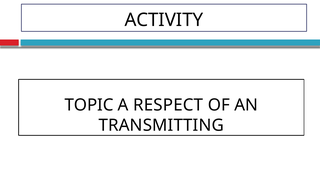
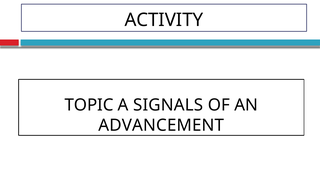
RESPECT: RESPECT -> SIGNALS (168, 105)
TRANSMITTING: TRANSMITTING -> ADVANCEMENT (161, 125)
